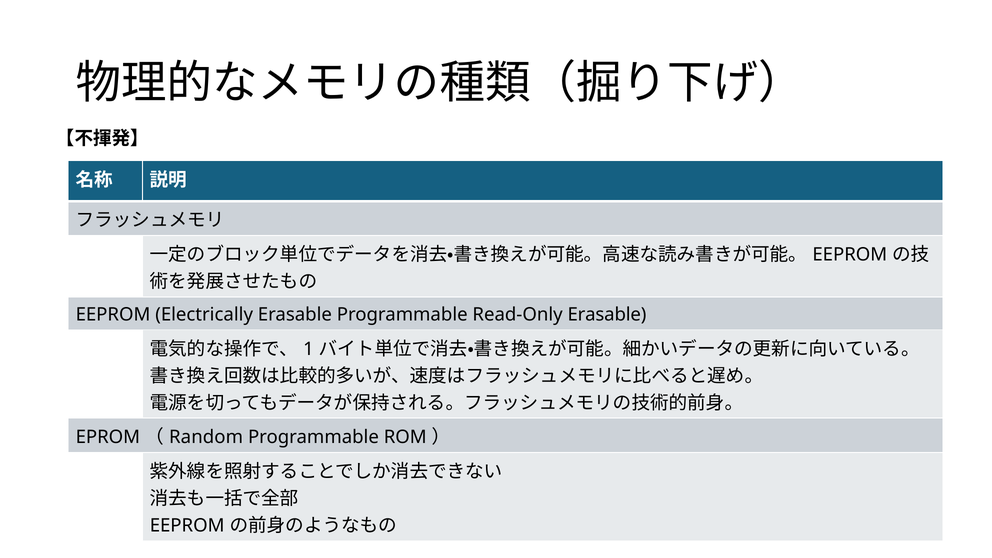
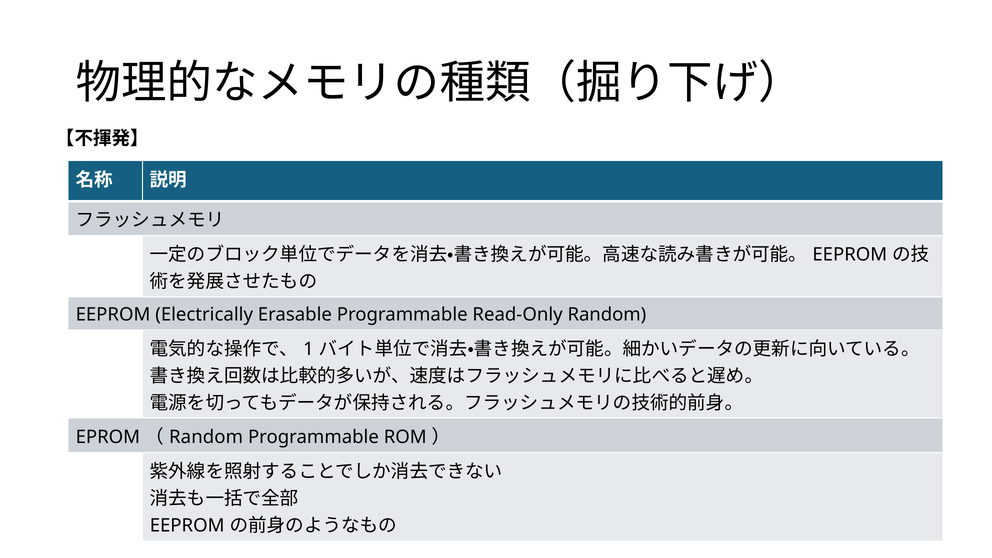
Read-Only Erasable: Erasable -> Random (607, 314)
